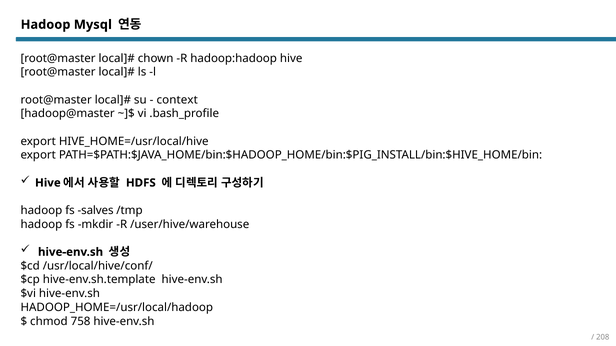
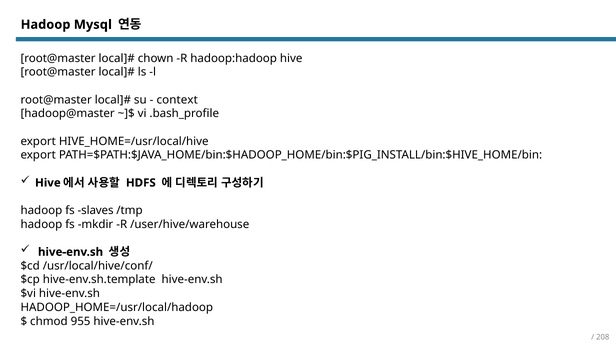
salves: salves -> slaves (96, 211)
758: 758 -> 955 (81, 322)
